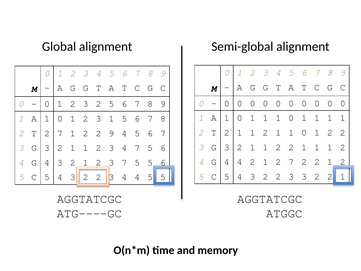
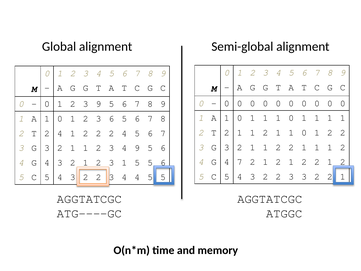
2 3 2: 2 -> 9 (99, 104)
3 1: 1 -> 6 (111, 119)
T 2 7: 7 -> 4 (60, 133)
2 2 9: 9 -> 2 (111, 133)
4 7: 7 -> 9 (137, 148)
G 4 4: 4 -> 7 (240, 162)
2 1 2 7: 7 -> 1 (291, 162)
7: 7 -> 1 (124, 162)
